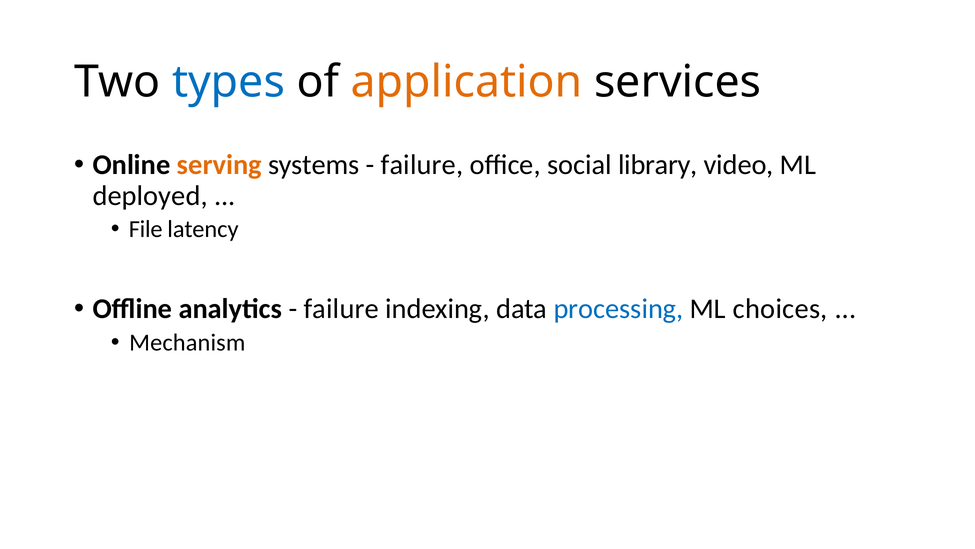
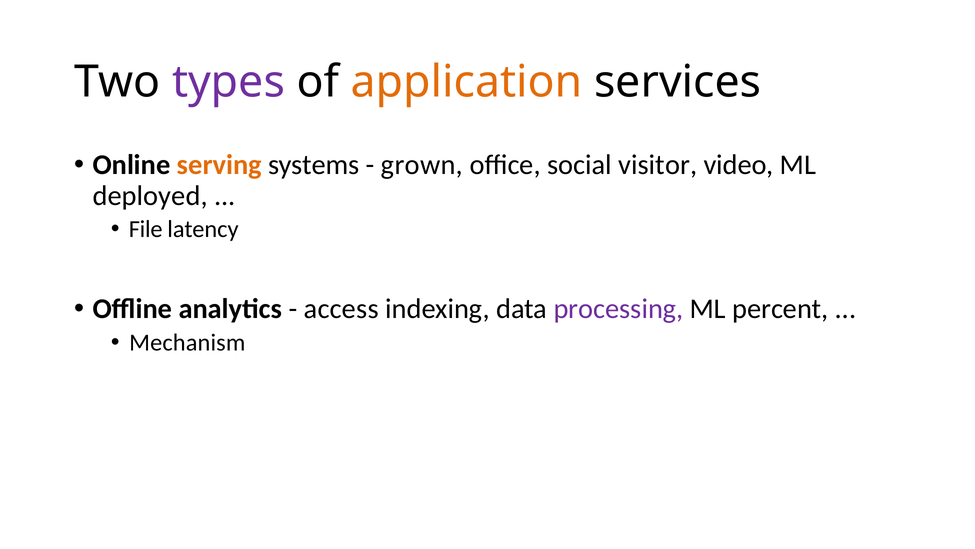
types colour: blue -> purple (228, 82)
failure: failure -> grown (422, 165)
library: library -> visitor (658, 165)
failure: failure -> access (341, 309)
processing colour: blue -> purple (618, 309)
choices: choices -> percent (780, 309)
